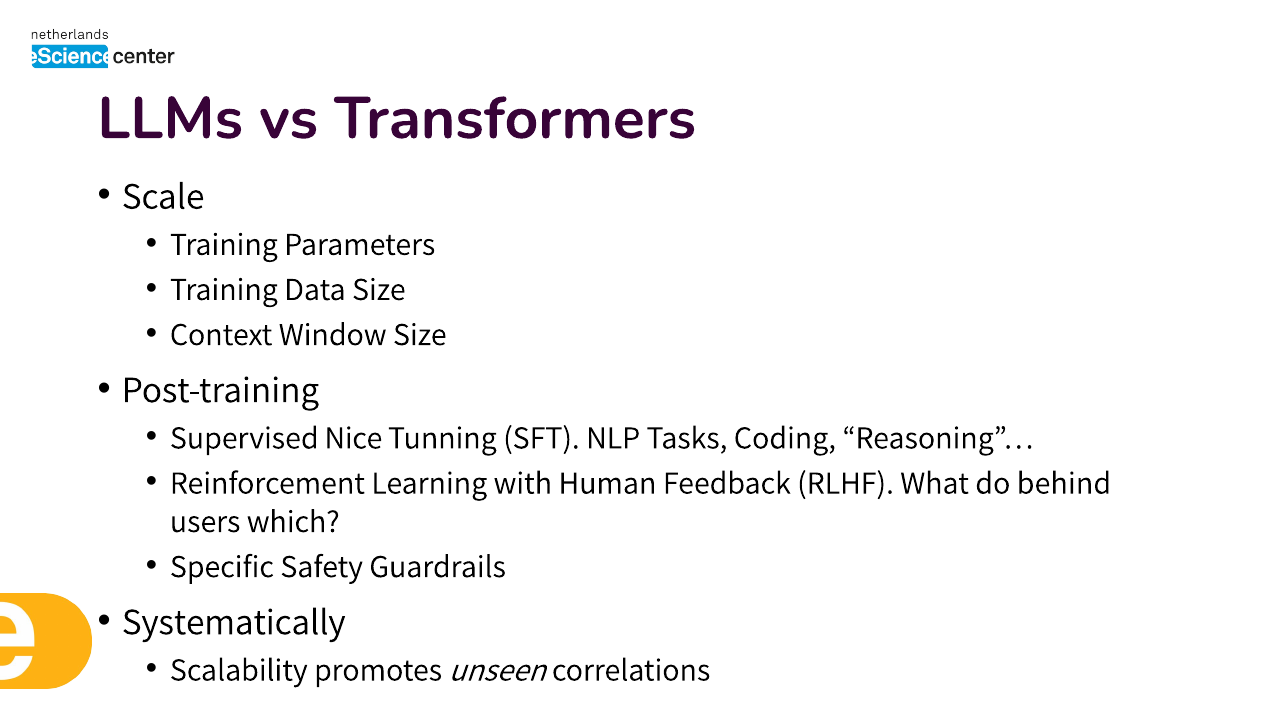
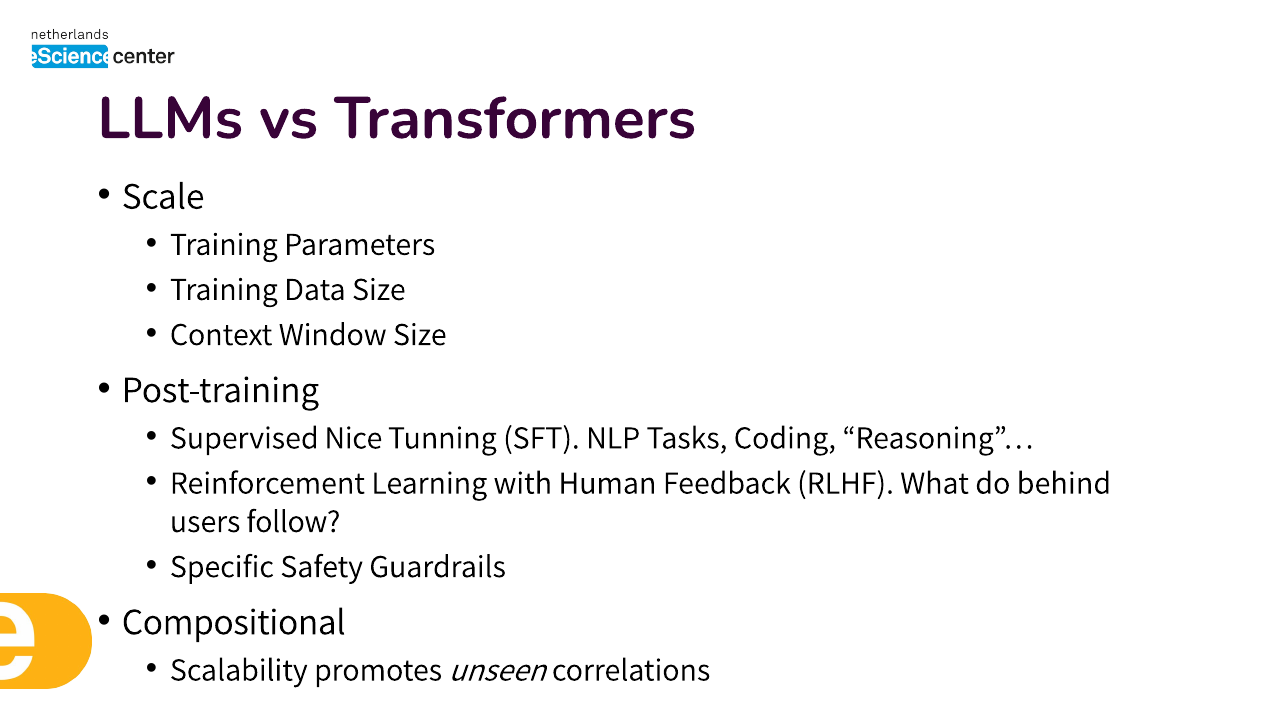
which: which -> follow (293, 522)
Systematically: Systematically -> Compositional (234, 622)
